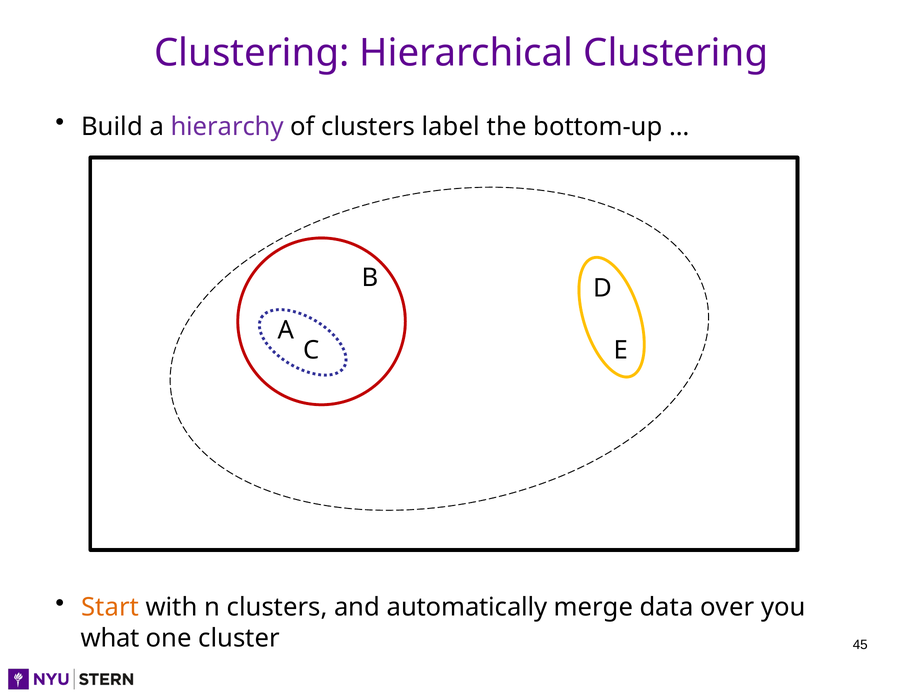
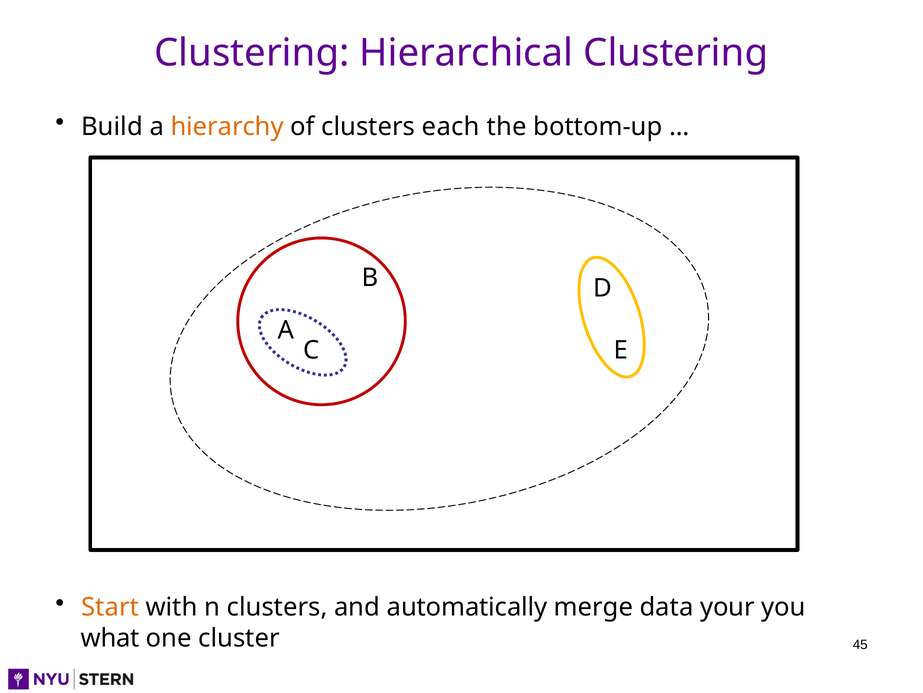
hierarchy colour: purple -> orange (227, 126)
label: label -> each (451, 126)
over: over -> your (727, 607)
